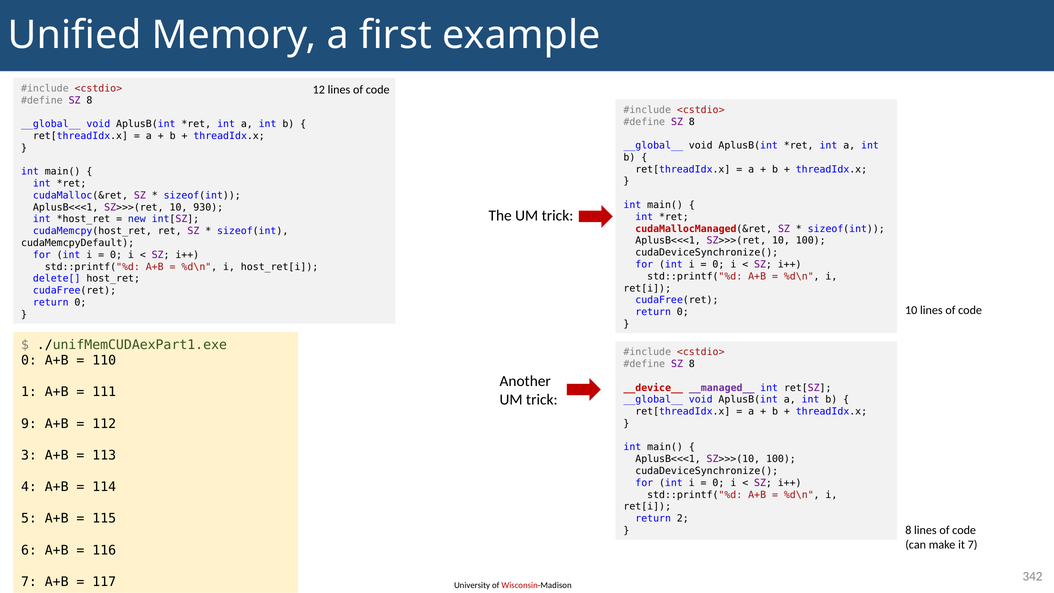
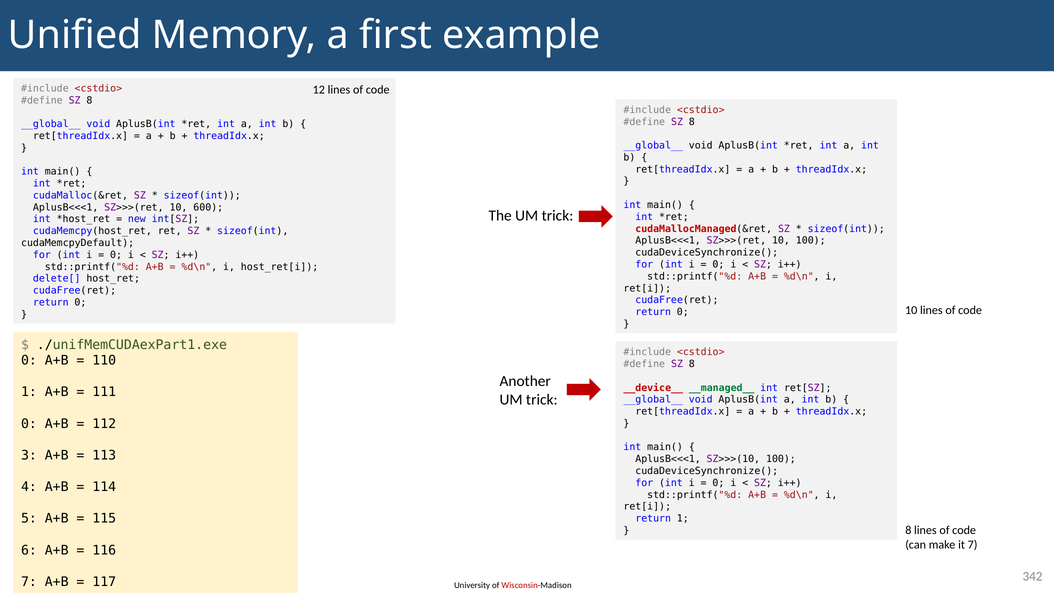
930: 930 -> 600 (208, 207)
__managed__ colour: purple -> green (722, 388)
9: 9 -> 0 (29, 424)
return 2: 2 -> 1 (683, 518)
